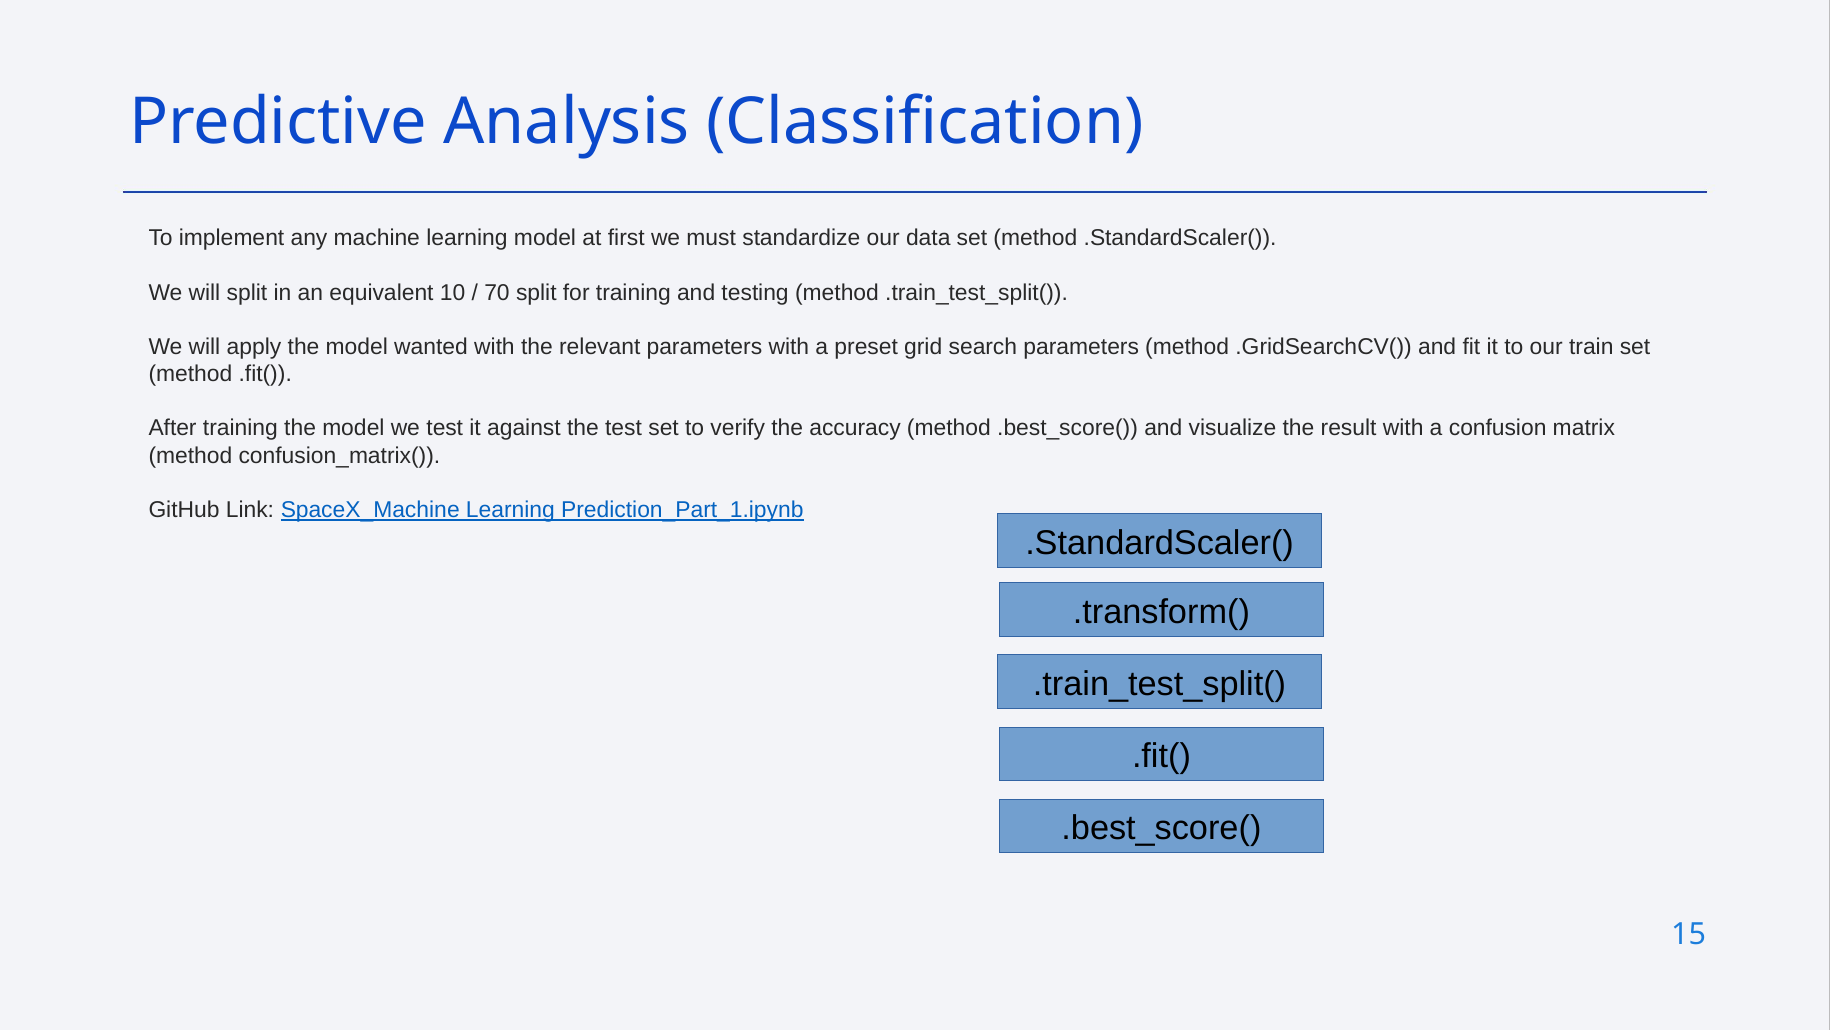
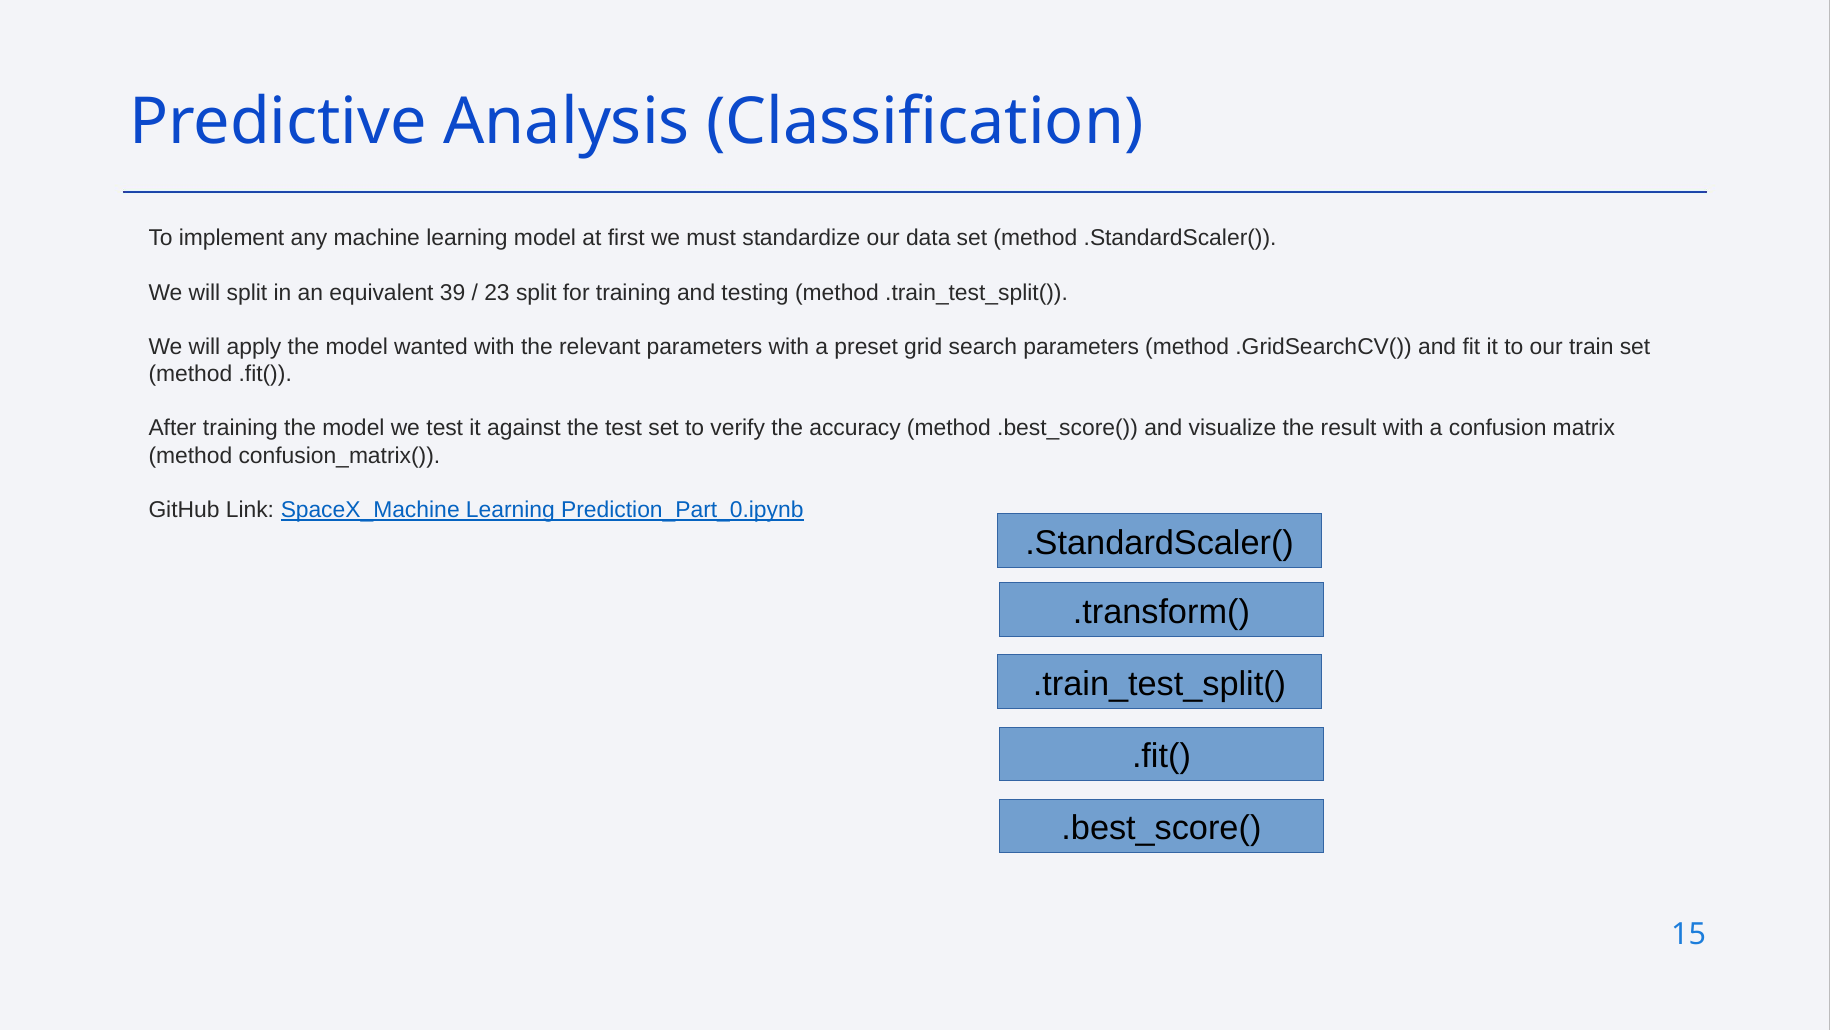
10: 10 -> 39 (453, 292)
70: 70 -> 23 (497, 292)
Prediction_Part_1.ipynb: Prediction_Part_1.ipynb -> Prediction_Part_0.ipynb (682, 510)
